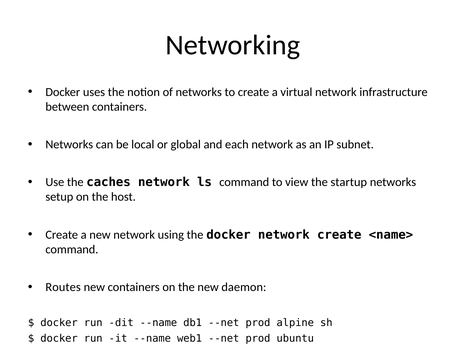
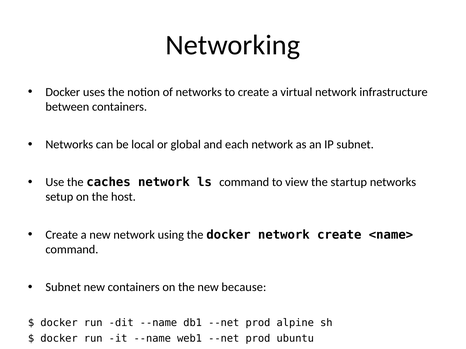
Routes: Routes -> Subnet (63, 288)
daemon: daemon -> because (244, 288)
